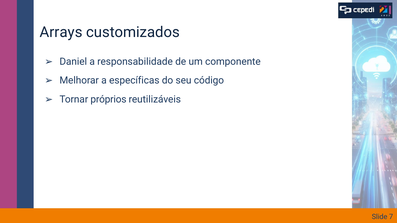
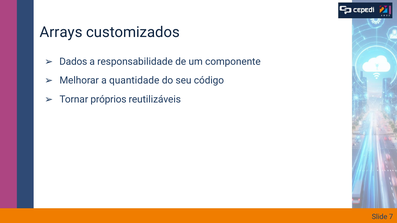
Daniel: Daniel -> Dados (73, 62)
específicas: específicas -> quantidade (134, 81)
